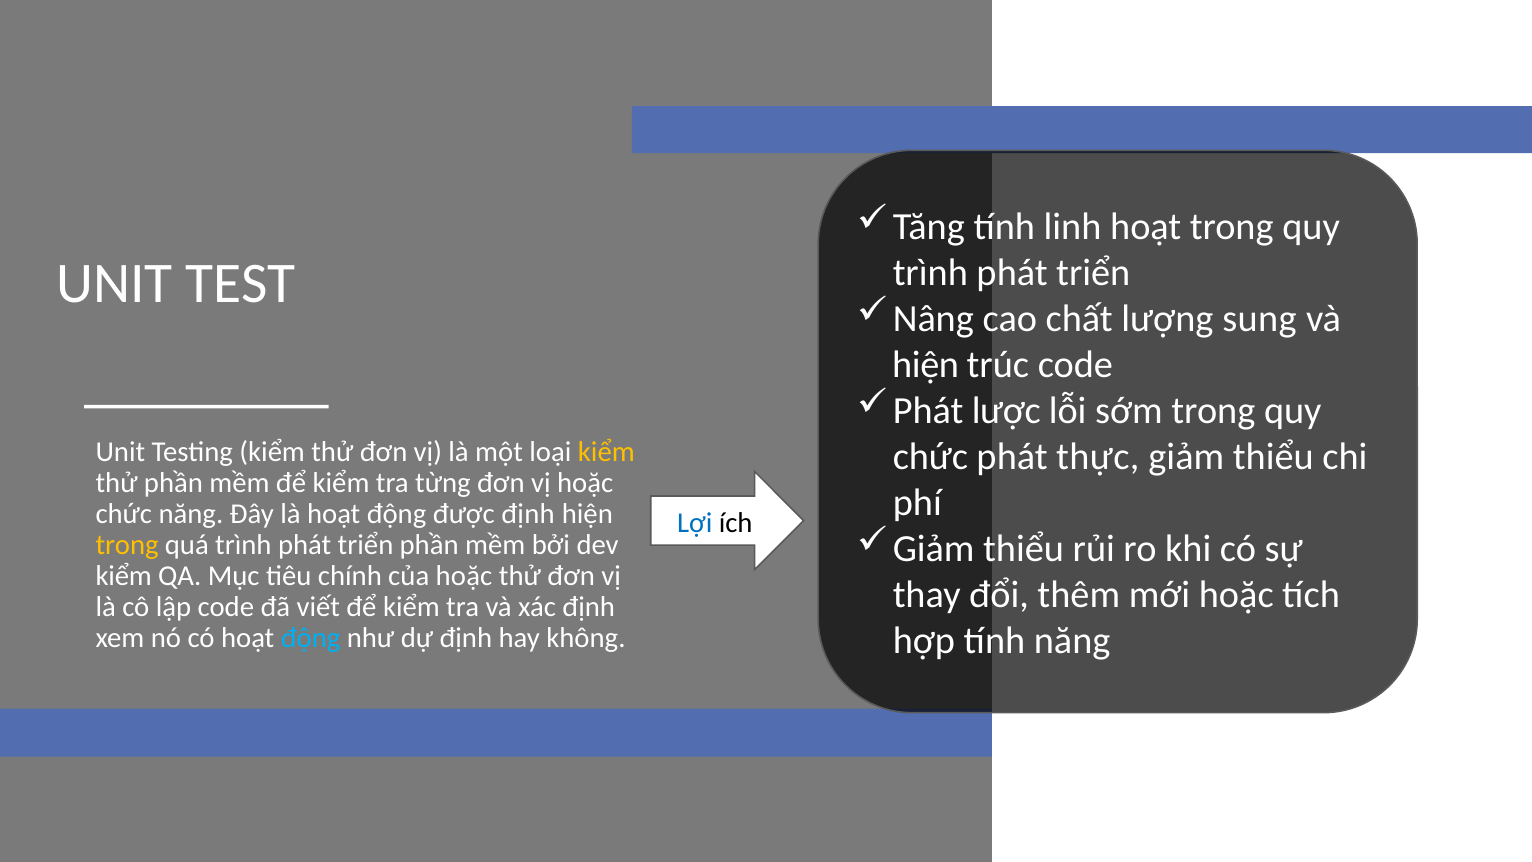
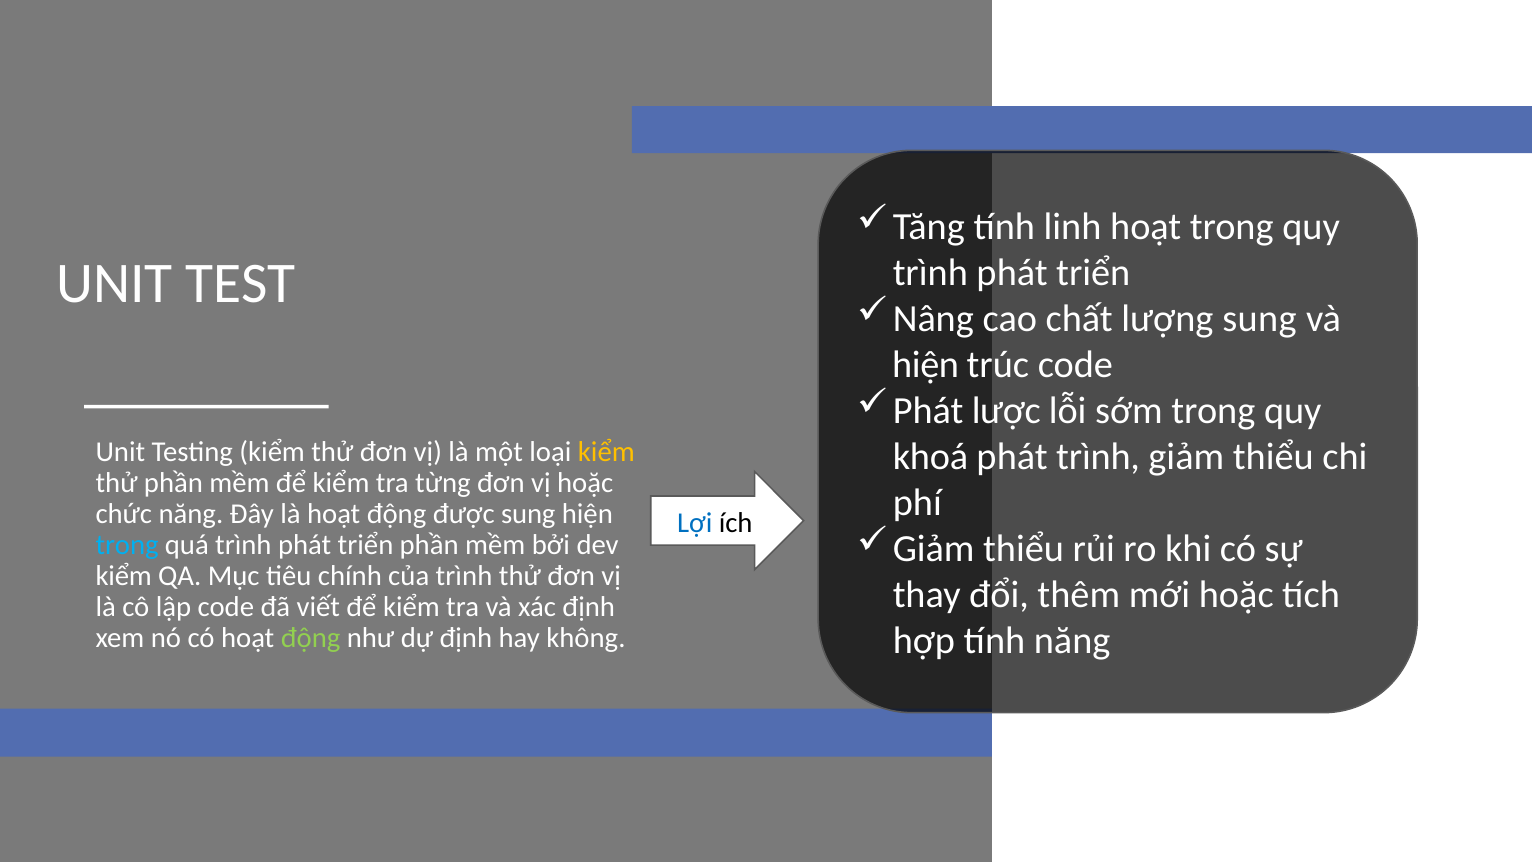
chức: chức -> khoá (930, 457)
phát thực: thực -> trình (1098, 457)
được định: định -> sung (528, 514)
trong colour: yellow -> light blue (127, 545)
của hoặc: hoặc -> trình (464, 576)
động colour: light blue -> light green (311, 638)
